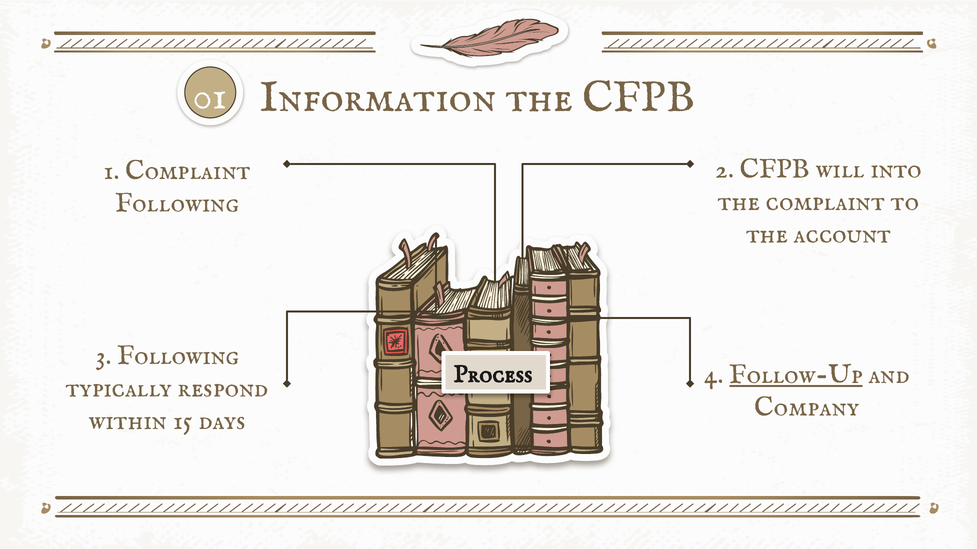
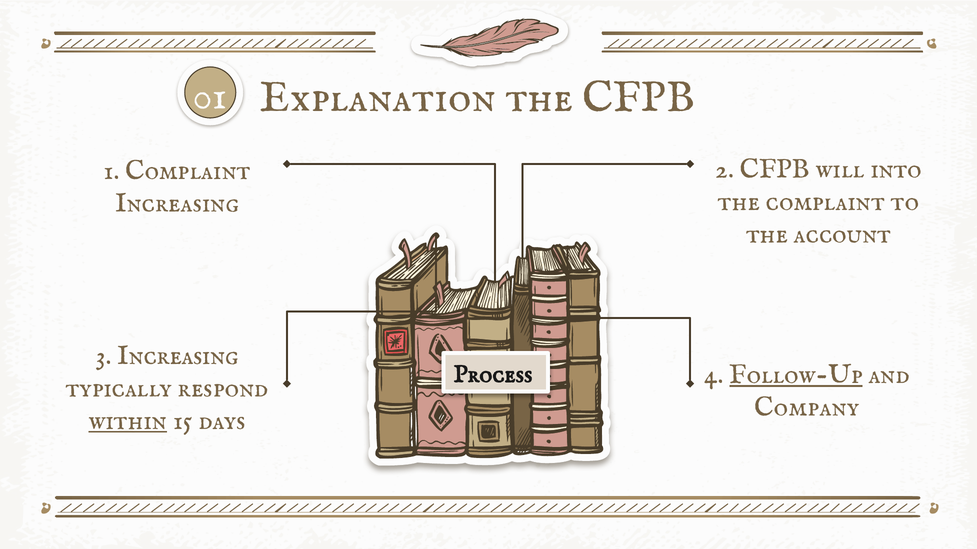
Information: Information -> Explanation (378, 97)
Following: Following -> Increasing (177, 203)
3 Following: Following -> Increasing (178, 355)
within underline: none -> present (128, 421)
